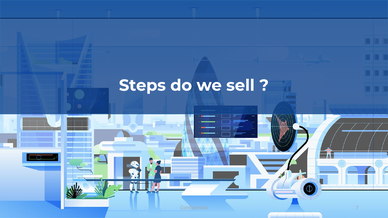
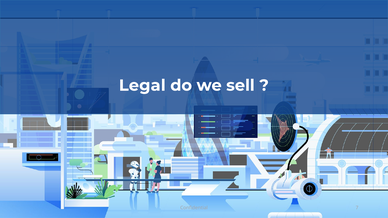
Steps: Steps -> Legal (142, 86)
